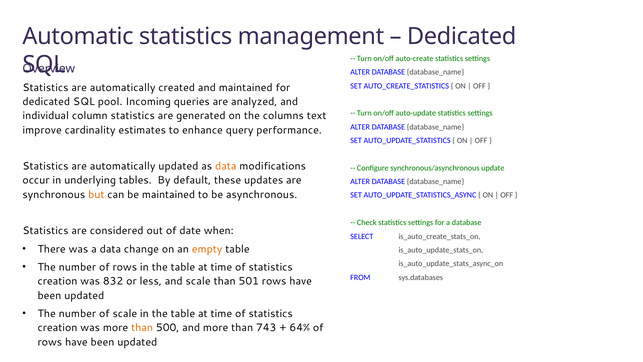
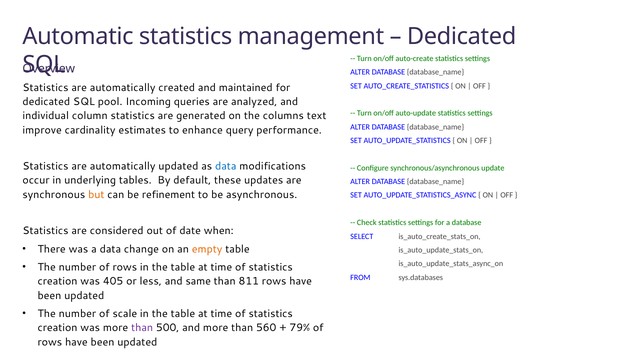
data colour: orange -> blue (226, 166)
be maintained: maintained -> refinement (169, 194)
832: 832 -> 405 (113, 281)
and scale: scale -> same (198, 281)
501: 501 -> 811 (249, 281)
than colour: orange -> purple (142, 328)
743: 743 -> 560 (266, 328)
64%: 64% -> 79% (300, 328)
